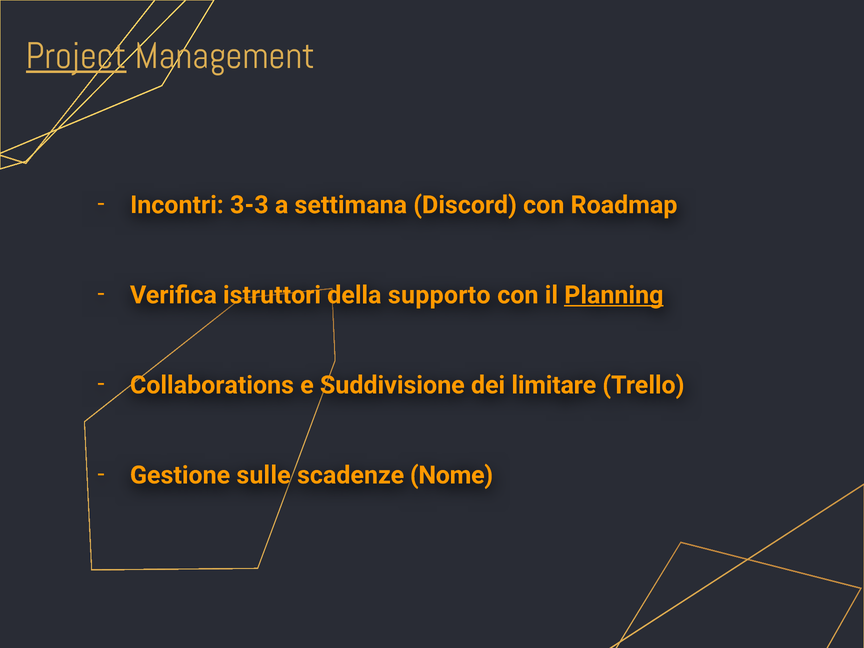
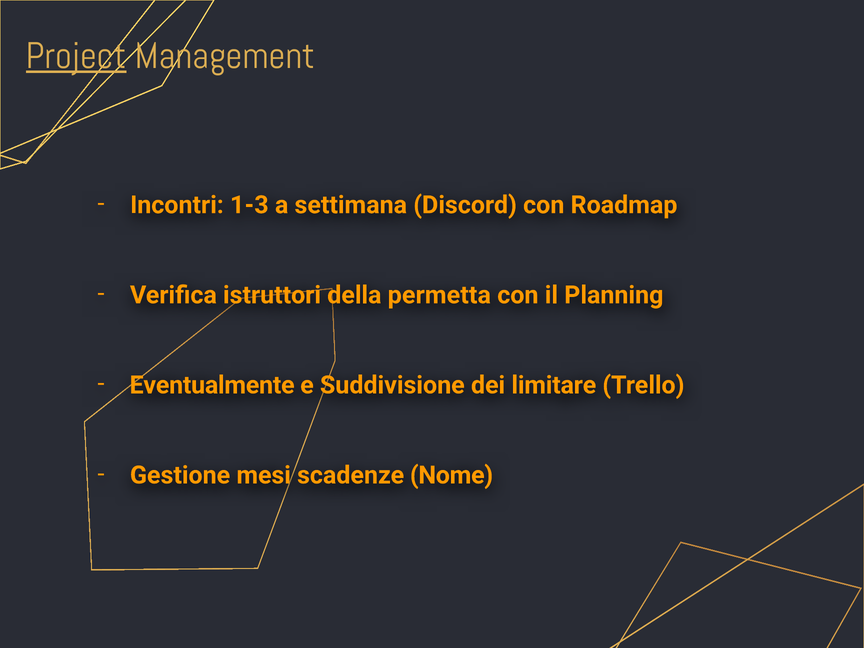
3-3: 3-3 -> 1-3 (249, 205)
supporto: supporto -> permetta (439, 295)
Planning underline: present -> none (614, 295)
Collaborations: Collaborations -> Eventualmente (212, 385)
sulle: sulle -> mesi (264, 475)
